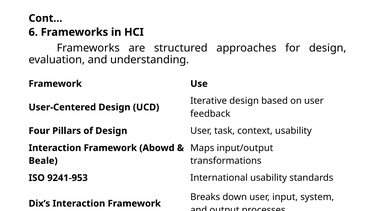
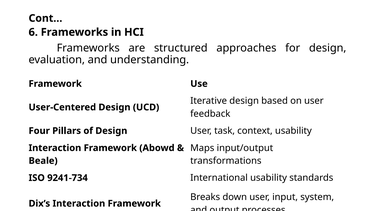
9241-953: 9241-953 -> 9241-734 (67, 178)
